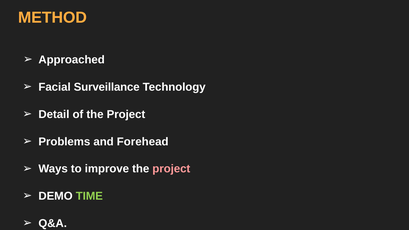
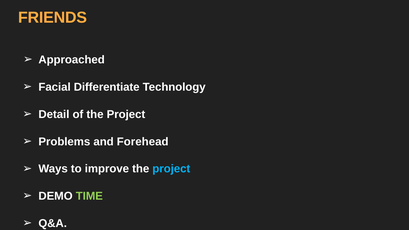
METHOD: METHOD -> FRIENDS (53, 18)
Surveillance: Surveillance -> Differentiate (107, 87)
project colour: pink -> light blue (171, 169)
